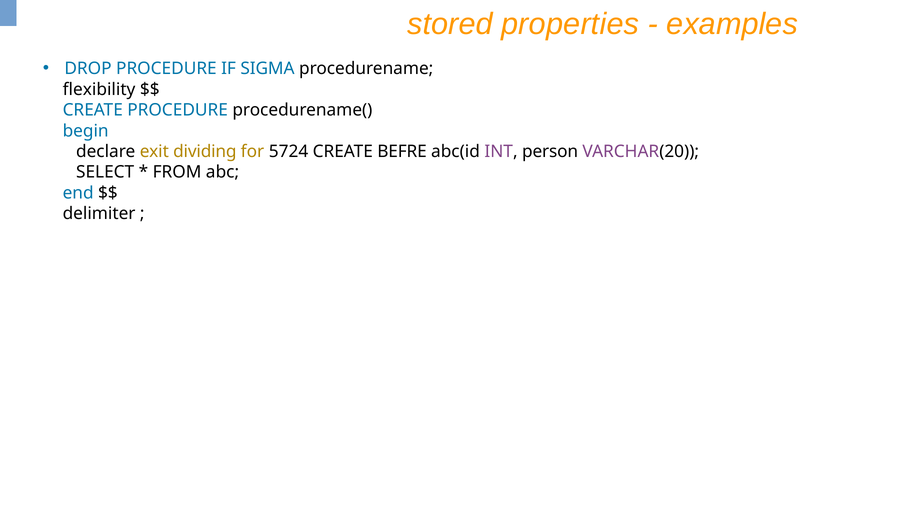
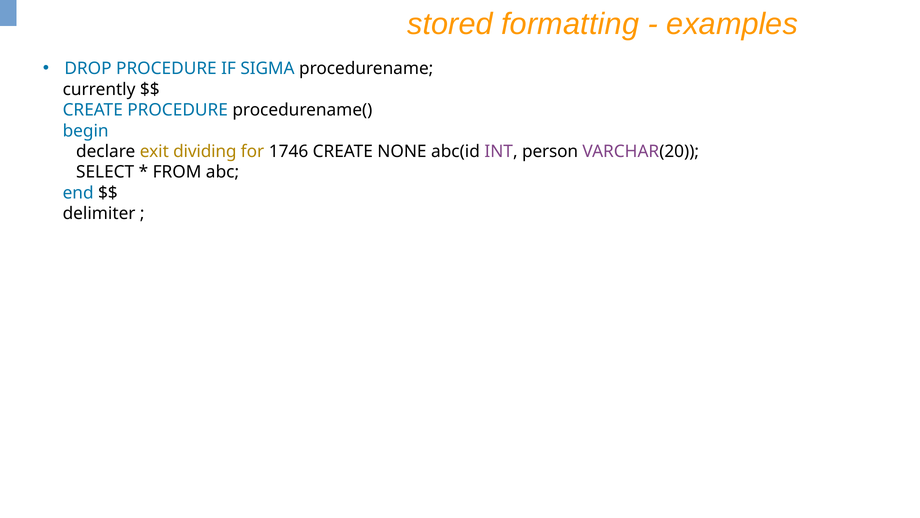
properties: properties -> formatting (570, 24)
flexibility: flexibility -> currently (99, 89)
5724: 5724 -> 1746 (289, 151)
BEFRE: BEFRE -> NONE (402, 151)
